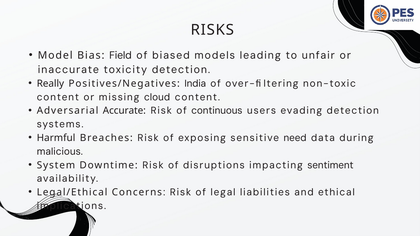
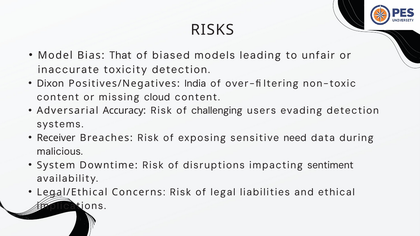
Field: Field -> That (120, 55)
Really: Really -> Dixon (50, 84)
Accurate: Accurate -> Accuracy (124, 111)
continuous: continuous -> challenging (217, 111)
Harmful: Harmful -> Receiver (56, 138)
